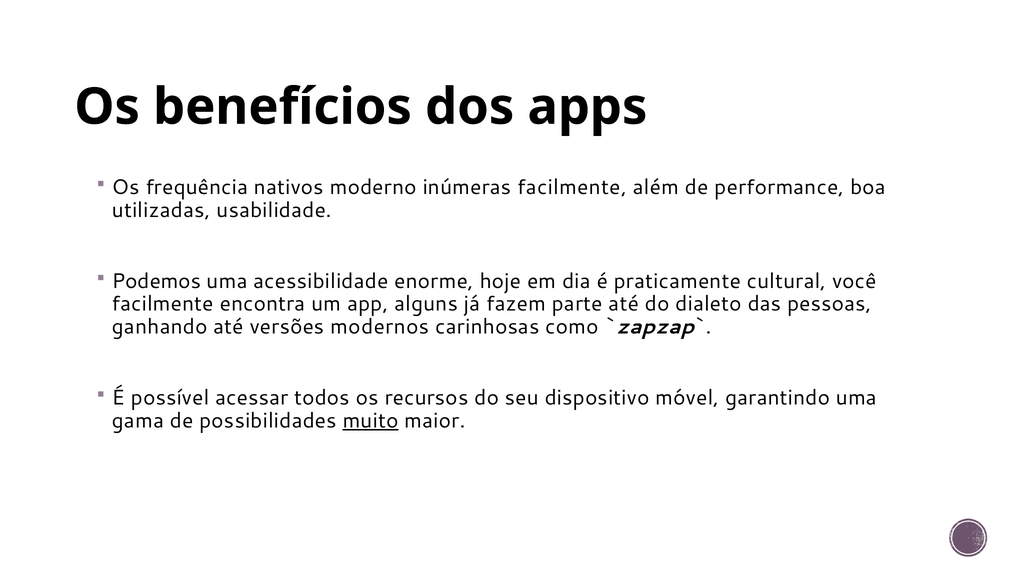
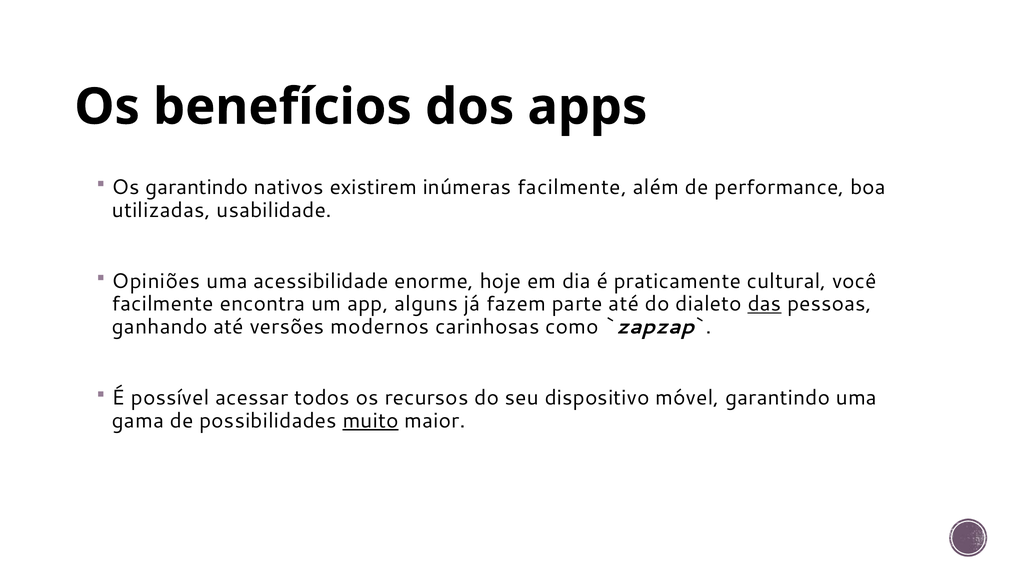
Os frequência: frequência -> garantindo (197, 187)
moderno: moderno -> existirem (373, 187)
Podemos: Podemos -> Opiniões (156, 281)
das underline: none -> present (765, 304)
